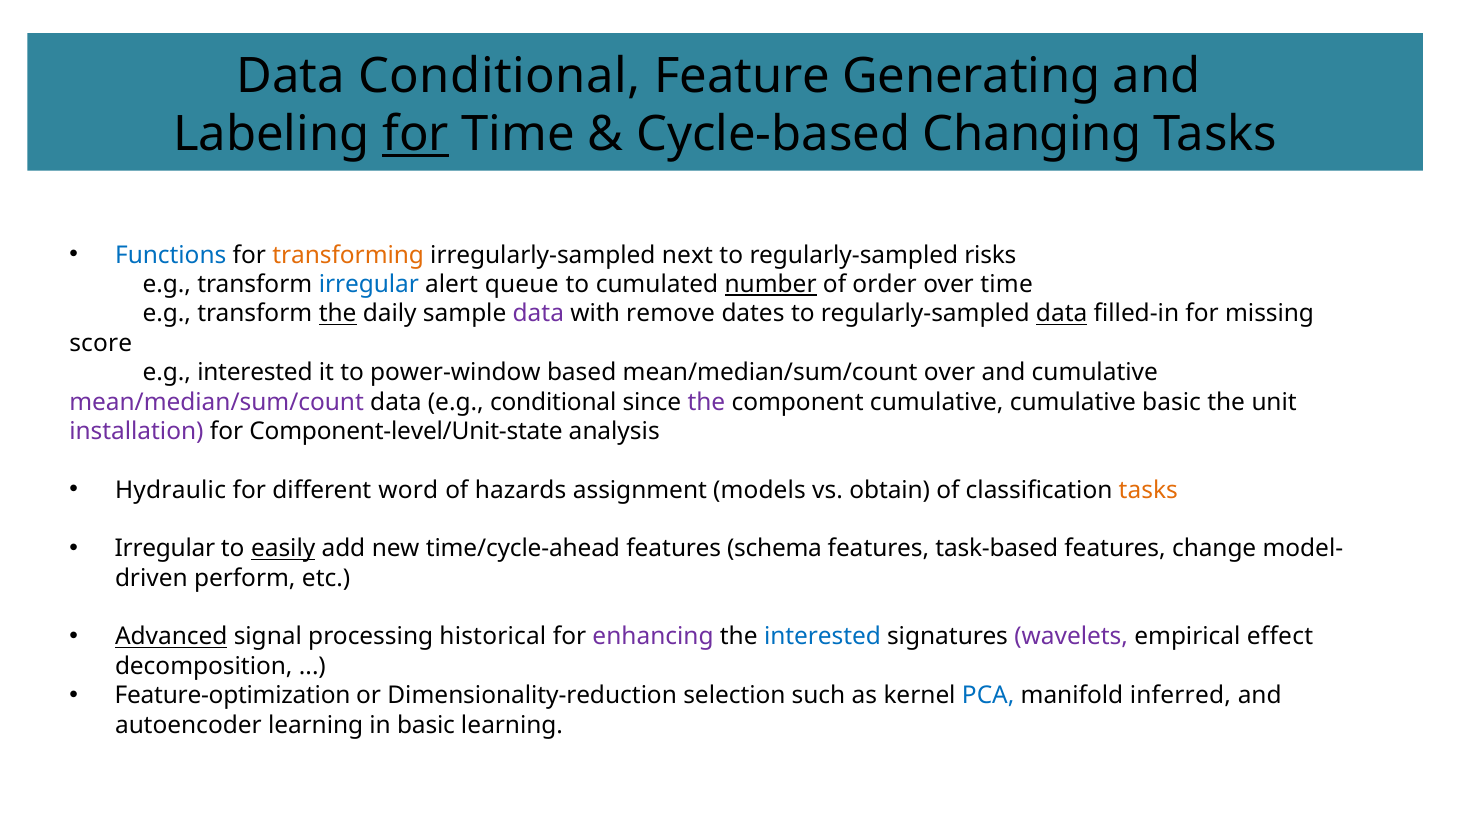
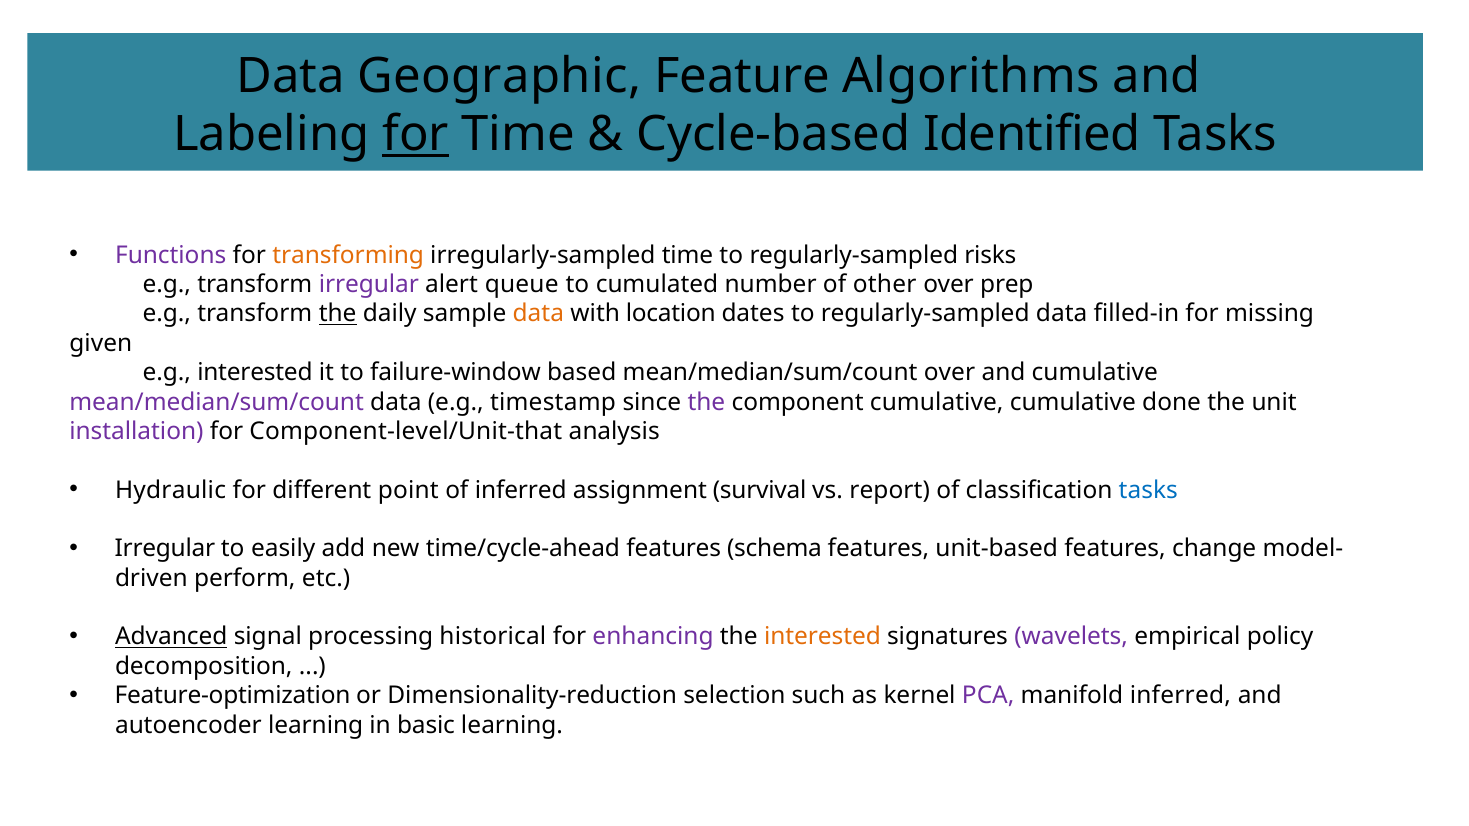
Data Conditional: Conditional -> Geographic (499, 76)
Generating: Generating -> Algorithms (971, 76)
Changing: Changing -> Identified (1032, 135)
Functions colour: blue -> purple (171, 255)
irregularly-sampled next: next -> time (688, 255)
irregular colour: blue -> purple (369, 285)
number underline: present -> none (771, 285)
order: order -> other (885, 285)
over time: time -> prep (1007, 285)
data colour: purple -> orange (538, 314)
remove: remove -> location (671, 314)
data underline: present -> none (1062, 314)
score: score -> given (101, 343)
power-window: power-window -> failure-window (455, 373)
e.g conditional: conditional -> timestamp (553, 402)
cumulative basic: basic -> done (1172, 402)
Component-level/Unit-state: Component-level/Unit-state -> Component-level/Unit-that (406, 432)
word: word -> point (408, 490)
of hazards: hazards -> inferred (521, 490)
models: models -> survival (760, 490)
obtain: obtain -> report (890, 490)
tasks colour: orange -> blue (1148, 490)
easily underline: present -> none (283, 549)
task-based: task-based -> unit-based (997, 549)
interested colour: blue -> orange (822, 637)
effect: effect -> policy (1280, 637)
PCA colour: blue -> purple (988, 696)
